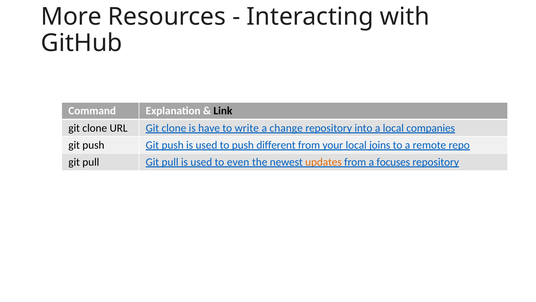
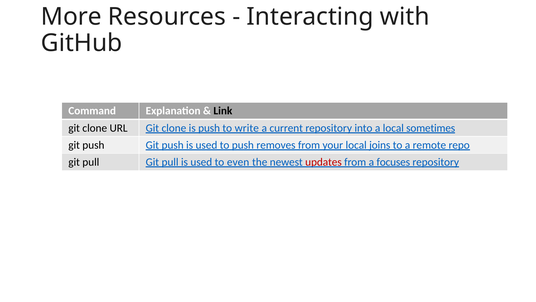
is have: have -> push (209, 128)
change: change -> current (286, 128)
companies: companies -> sometimes (431, 128)
different: different -> removes (276, 145)
updates colour: orange -> red (323, 162)
